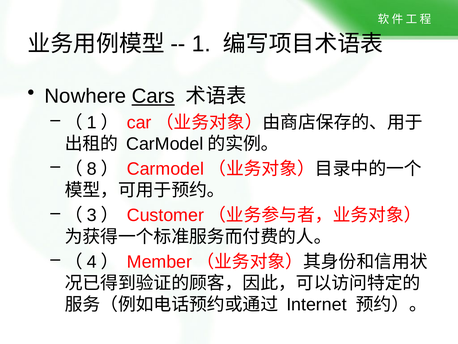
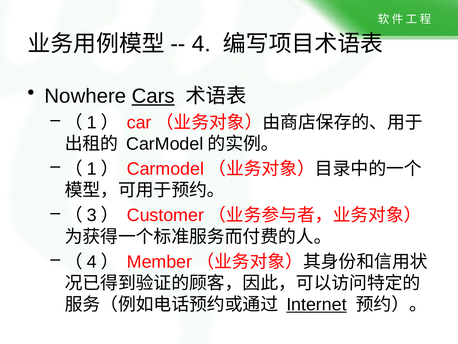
1: 1 -> 4 (201, 44)
8: 8 -> 1 (92, 169)
Internet underline: none -> present (316, 304)
